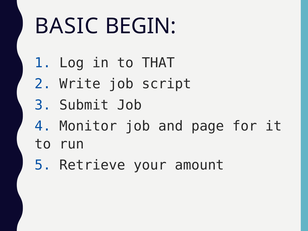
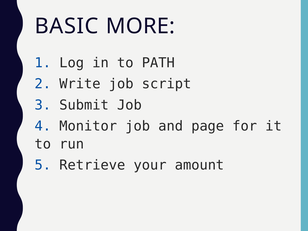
BEGIN: BEGIN -> MORE (140, 26)
THAT: THAT -> PATH (158, 63)
